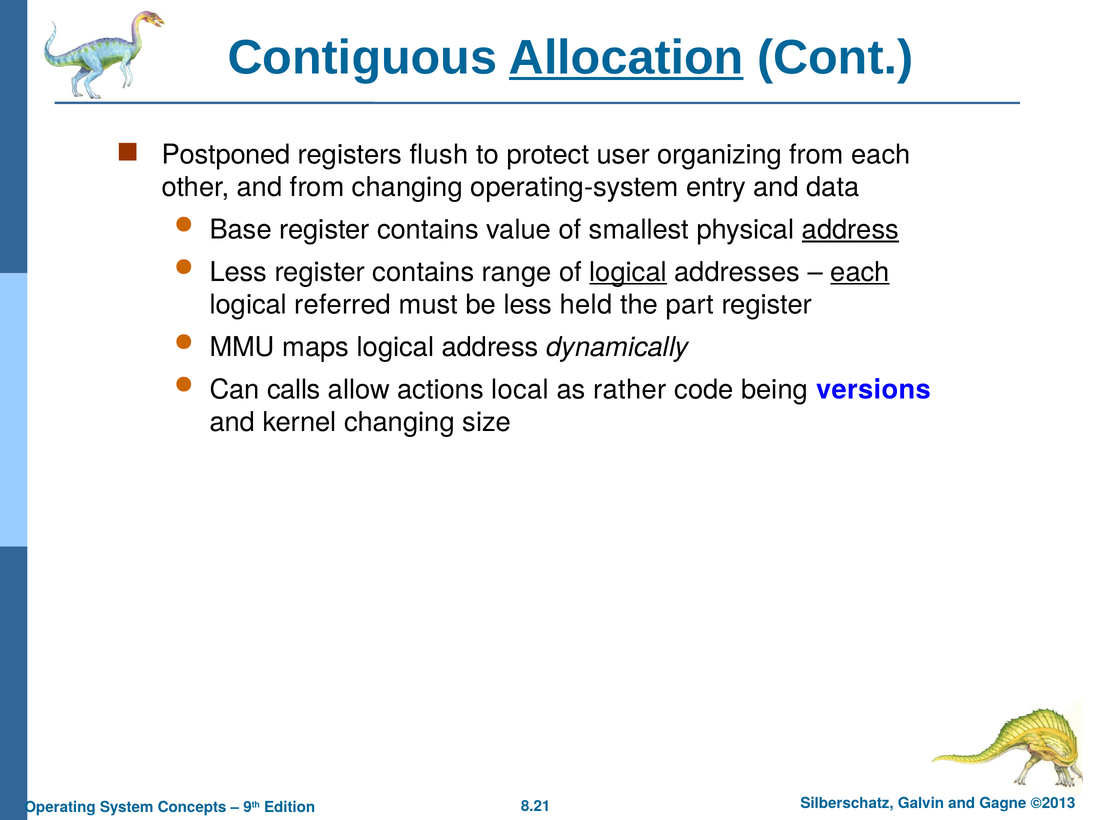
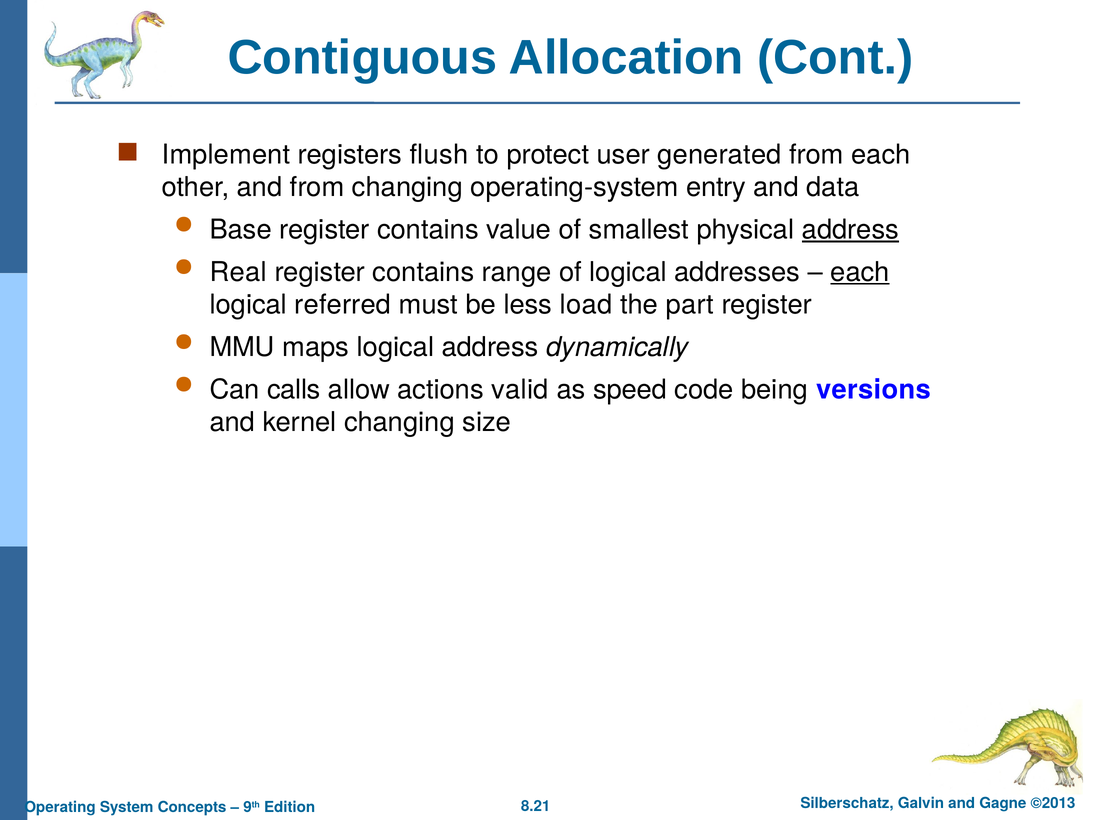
Allocation underline: present -> none (626, 58)
Postponed: Postponed -> Implement (226, 155)
organizing: organizing -> generated (719, 155)
Less: Less -> Real (238, 272)
logical underline: present -> none (628, 272)
held: held -> load (586, 305)
local: local -> valid (520, 389)
rather: rather -> speed (630, 389)
